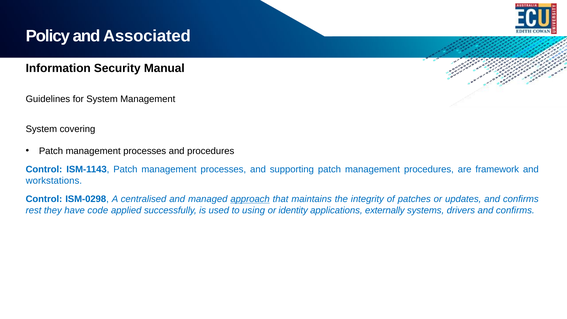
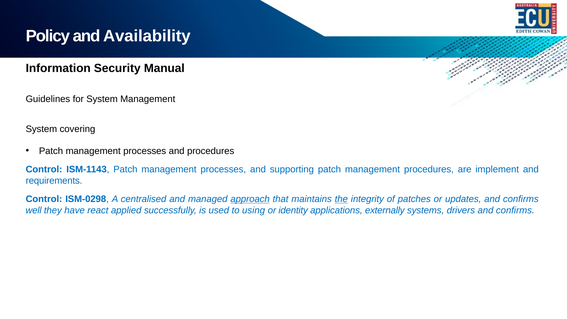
Associated: Associated -> Availability (147, 36)
framework: framework -> implement (497, 169)
workstations: workstations -> requirements (54, 181)
the underline: none -> present (341, 199)
rest: rest -> well (34, 210)
code: code -> react (98, 210)
